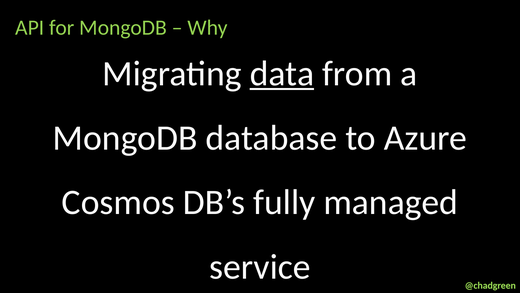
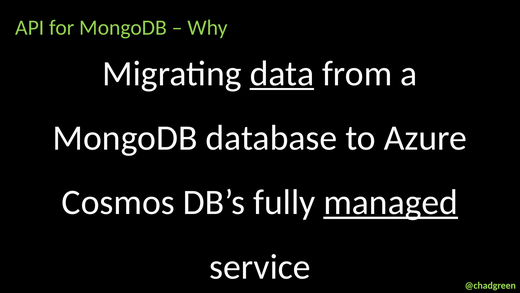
managed underline: none -> present (391, 202)
